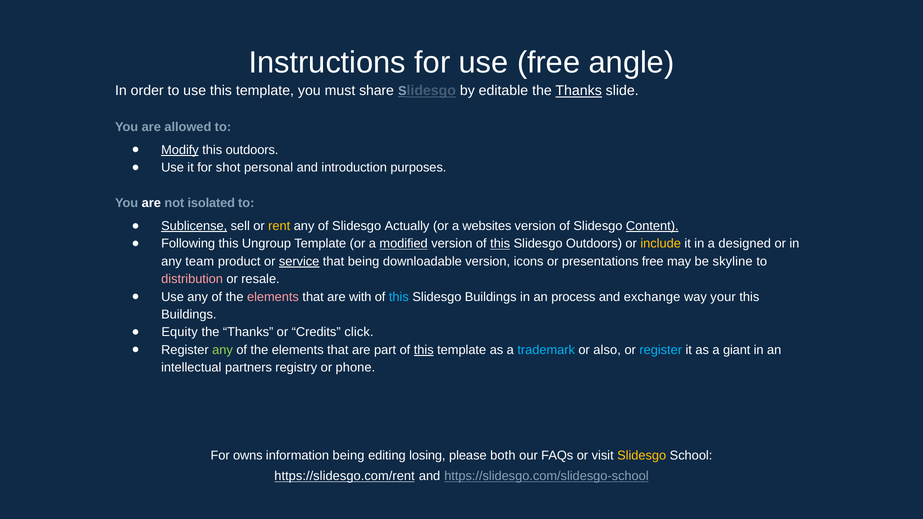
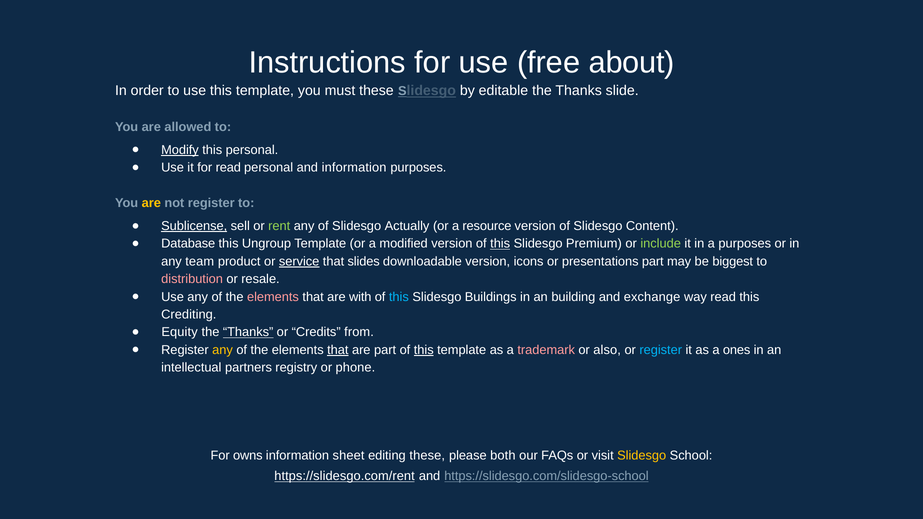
angle: angle -> about (632, 63)
must share: share -> these (376, 91)
Thanks underline: present -> none (579, 91)
this outdoors: outdoors -> personal (252, 150)
for shot: shot -> read (228, 168)
and introduction: introduction -> information (354, 168)
are colour: white -> yellow (151, 203)
not isolated: isolated -> register (211, 203)
rent colour: yellow -> light green (279, 226)
websites: websites -> resource (487, 226)
Content underline: present -> none (652, 226)
Following: Following -> Database (188, 244)
modified underline: present -> none (404, 244)
Slidesgo Outdoors: Outdoors -> Premium (594, 244)
include colour: yellow -> light green (661, 244)
a designed: designed -> purposes (745, 244)
that being: being -> slides (364, 262)
presentations free: free -> part (653, 262)
skyline: skyline -> biggest (733, 262)
process: process -> building (573, 297)
way your: your -> read (723, 297)
Buildings: Buildings -> Crediting (189, 315)
Thanks underline: none -> present (248, 332)
click: click -> from (359, 332)
any colour: light green -> yellow (223, 350)
that underline: none -> present (338, 350)
trademark colour: light blue -> pink (546, 350)
giant: giant -> ones (737, 350)
information being: being -> sheet (349, 456)
editing losing: losing -> these (427, 456)
